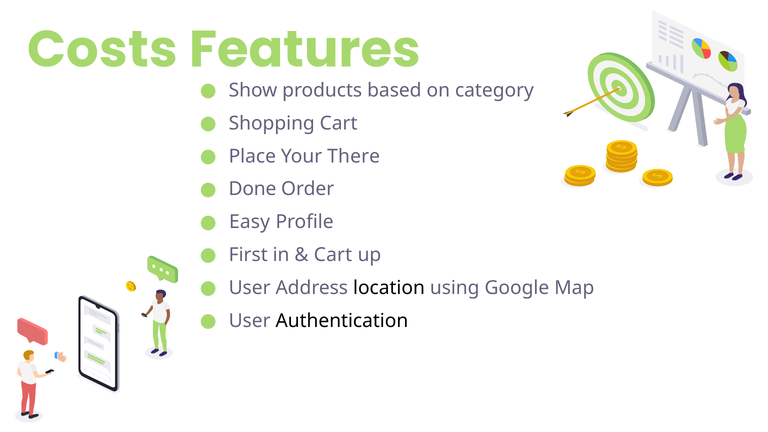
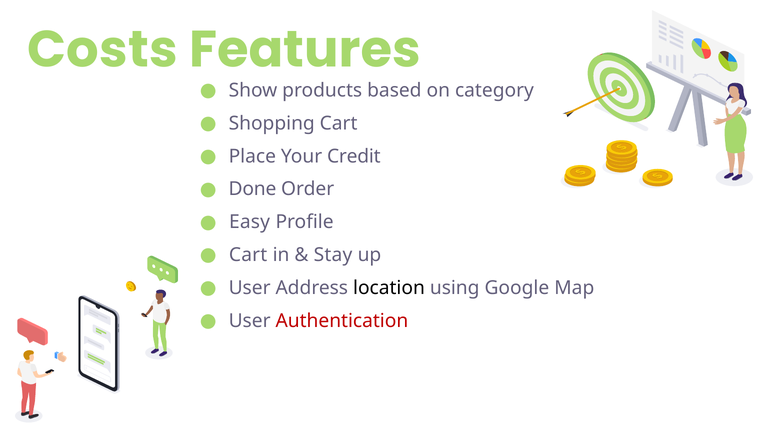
There: There -> Credit (354, 156)
First: First -> Cart (248, 255)
Cart: Cart -> Stay (333, 255)
Authentication colour: black -> red (342, 321)
